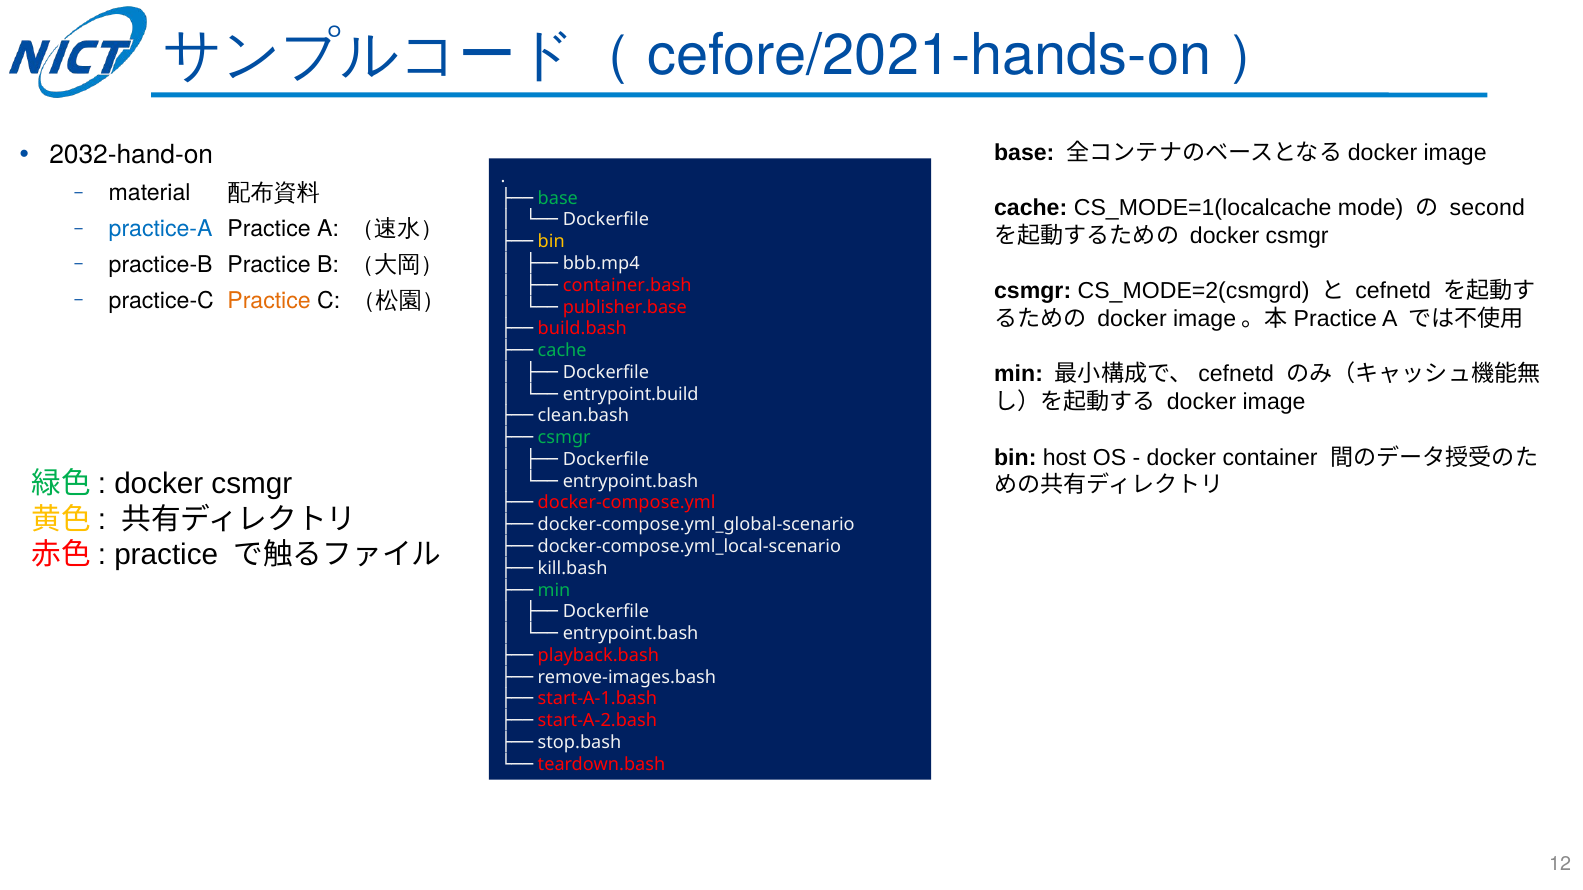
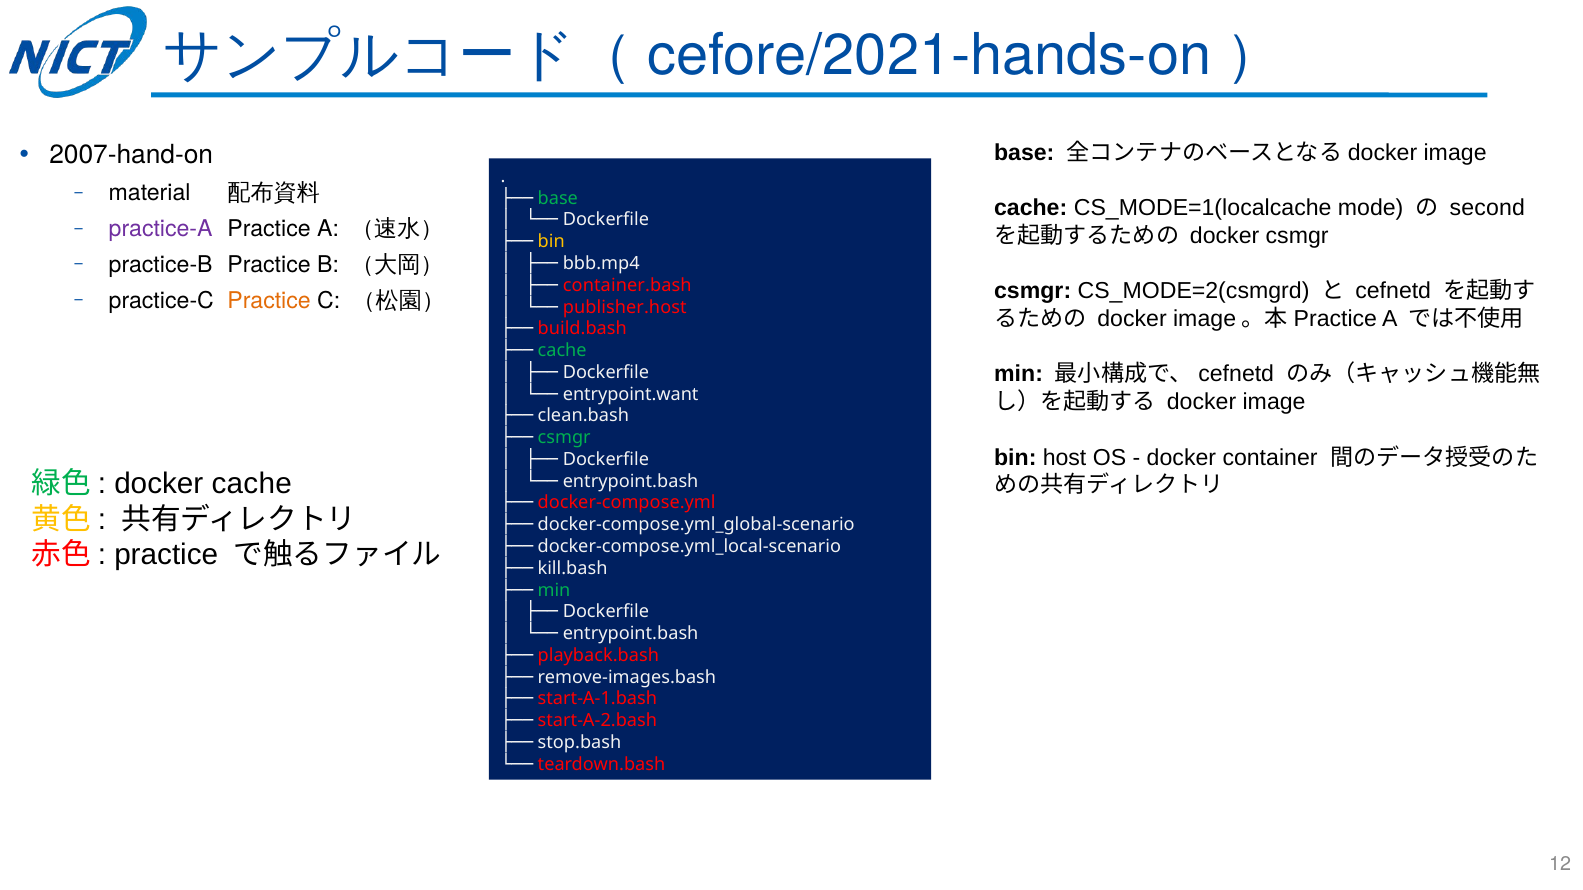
2032-hand-on: 2032-hand-on -> 2007-hand-on (131, 155)
practice-A colour: blue -> purple (161, 229)
publisher.base: publisher.base -> publisher.host (625, 307)
entrypoint.build: entrypoint.build -> entrypoint.want (631, 394)
csmgr: csmgr -> cache (252, 484)
